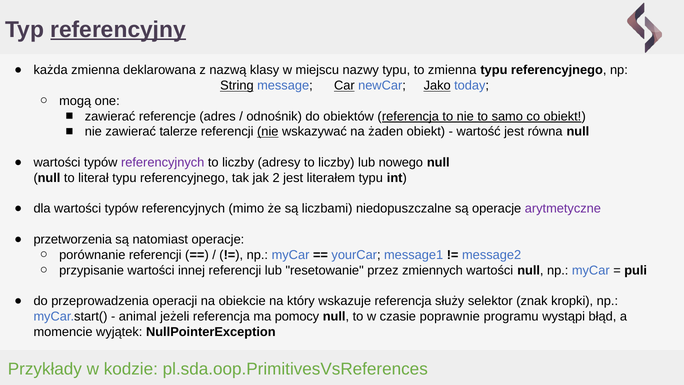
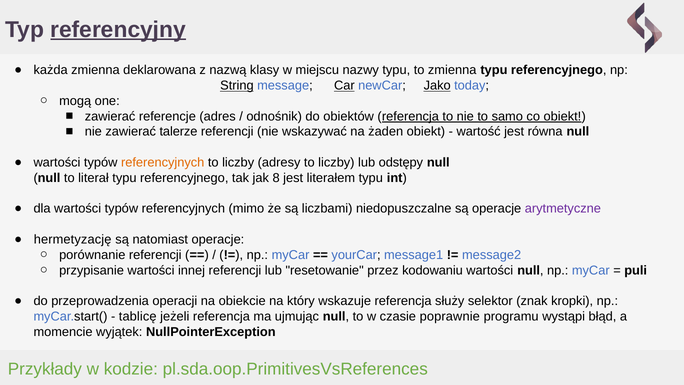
nie underline: present -> none (268, 132)
referencyjnych colour: purple -> orange (163, 162)
nowego: nowego -> odstępy (401, 162)
2: 2 -> 8 (276, 178)
przetworzenia: przetworzenia -> hermetyzację (73, 239)
zmiennych: zmiennych -> kodowaniu (432, 270)
animal: animal -> tablicę (138, 316)
pomocy: pomocy -> ujmując (297, 316)
